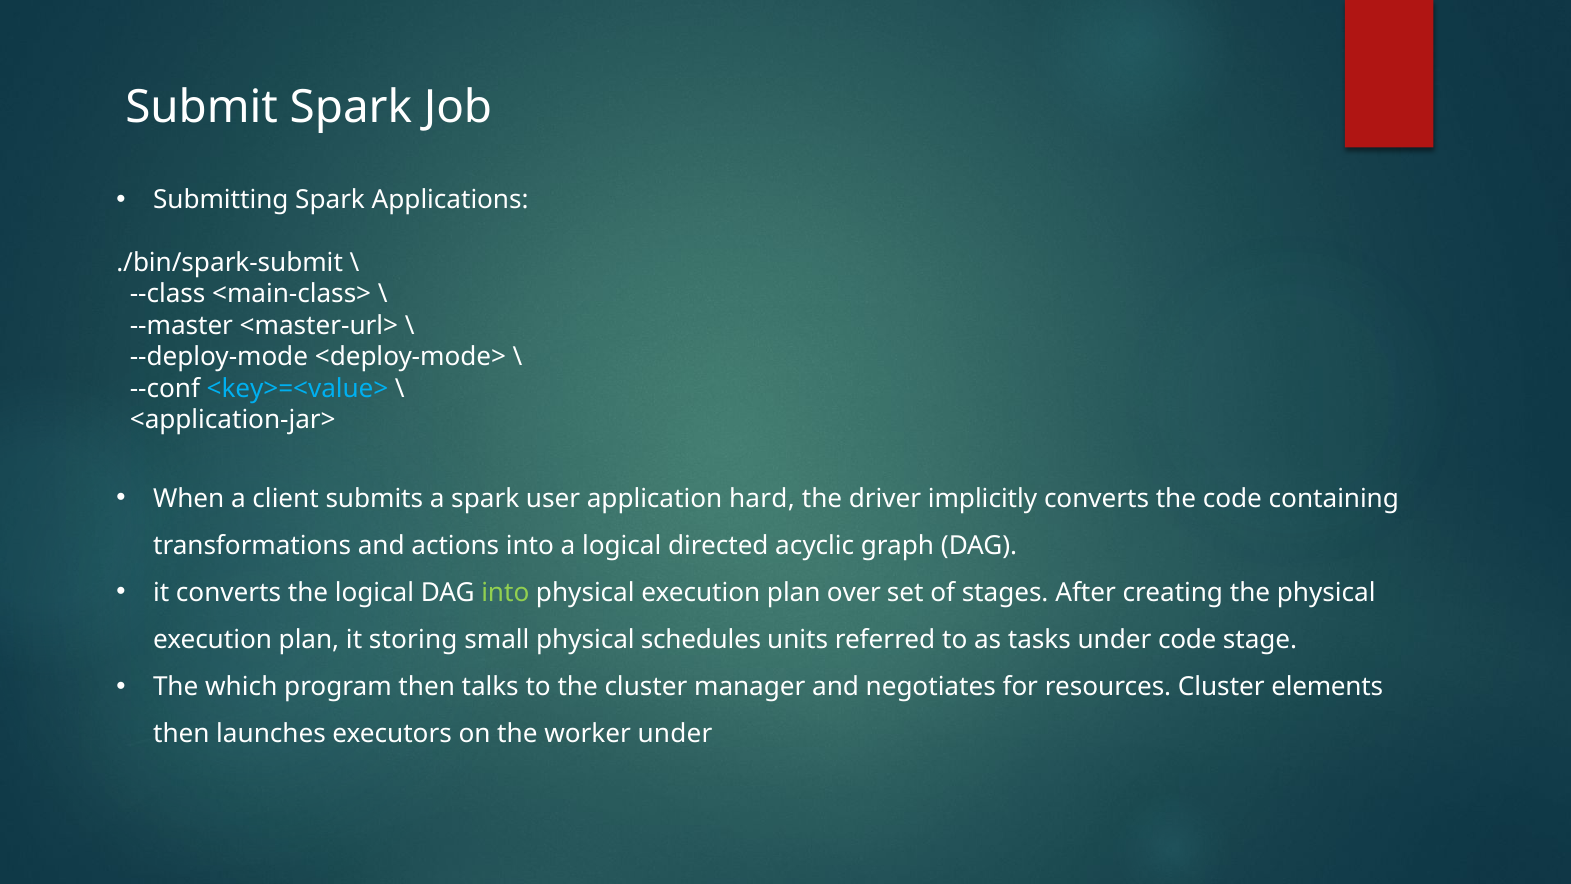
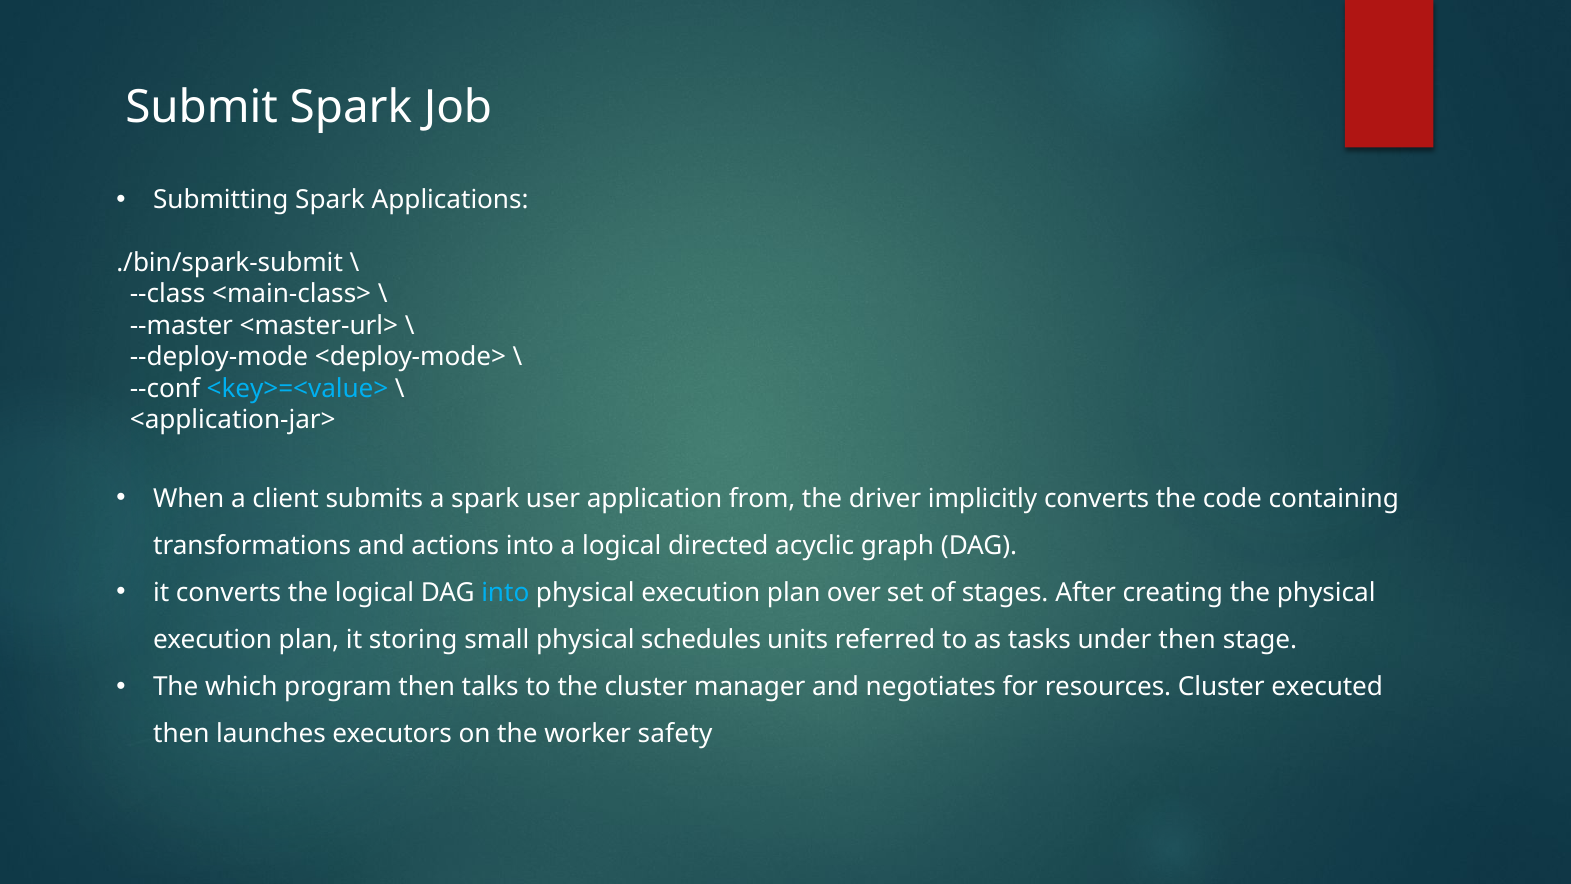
hard: hard -> from (762, 498)
into colour: light green -> light blue (505, 593)
under code: code -> then (1187, 640)
elements: elements -> executed (1327, 687)
worker under: under -> safety (675, 734)
